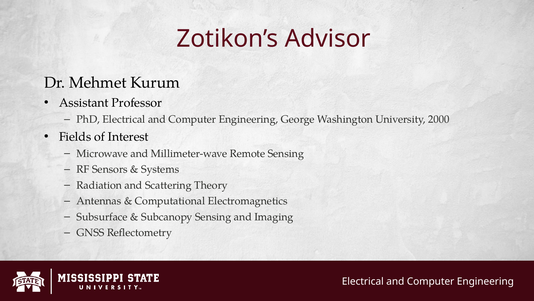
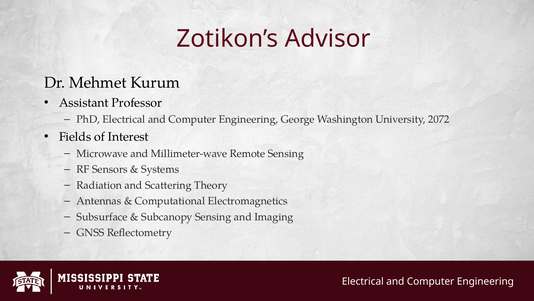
2000: 2000 -> 2072 (439, 119)
